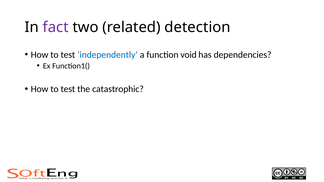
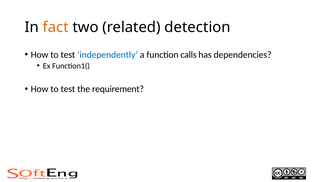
fact colour: purple -> orange (56, 27)
void: void -> calls (188, 55)
catastrophic: catastrophic -> requirement (118, 89)
